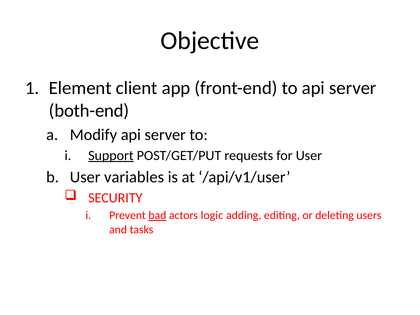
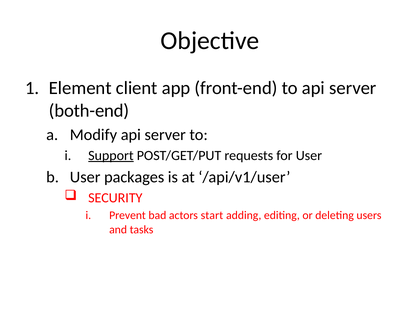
variables: variables -> packages (134, 177)
bad underline: present -> none (157, 215)
logic: logic -> start (212, 215)
